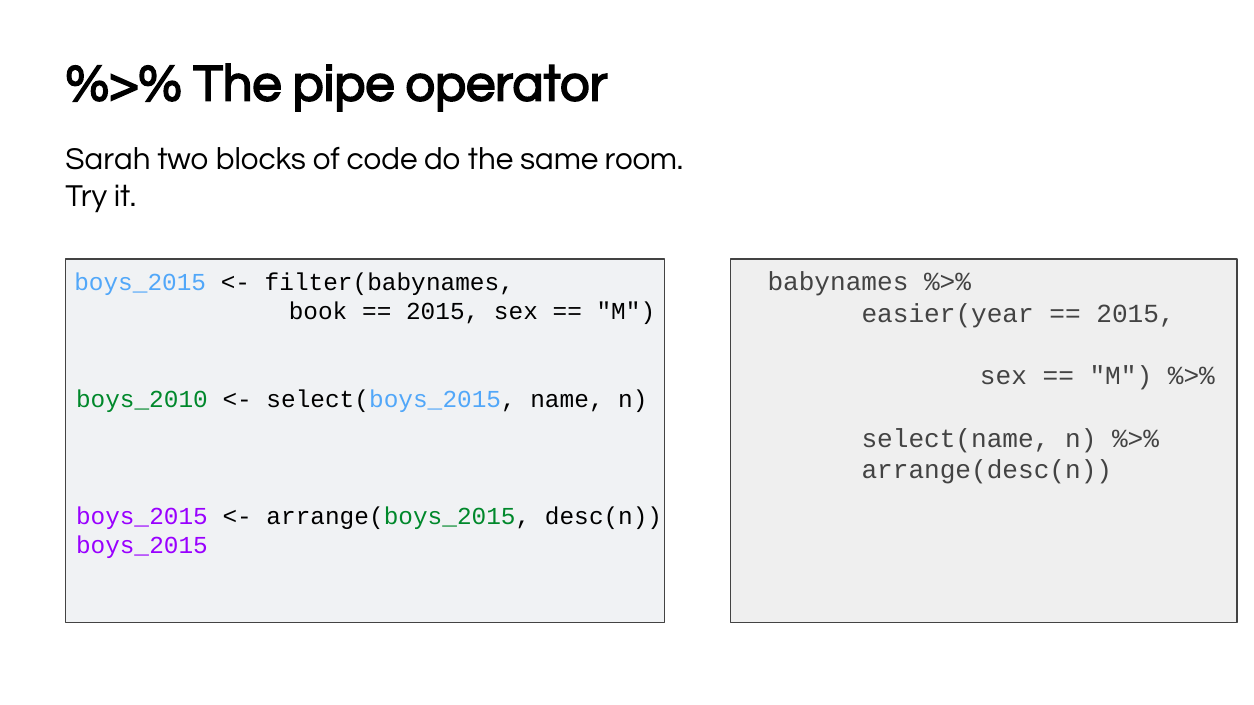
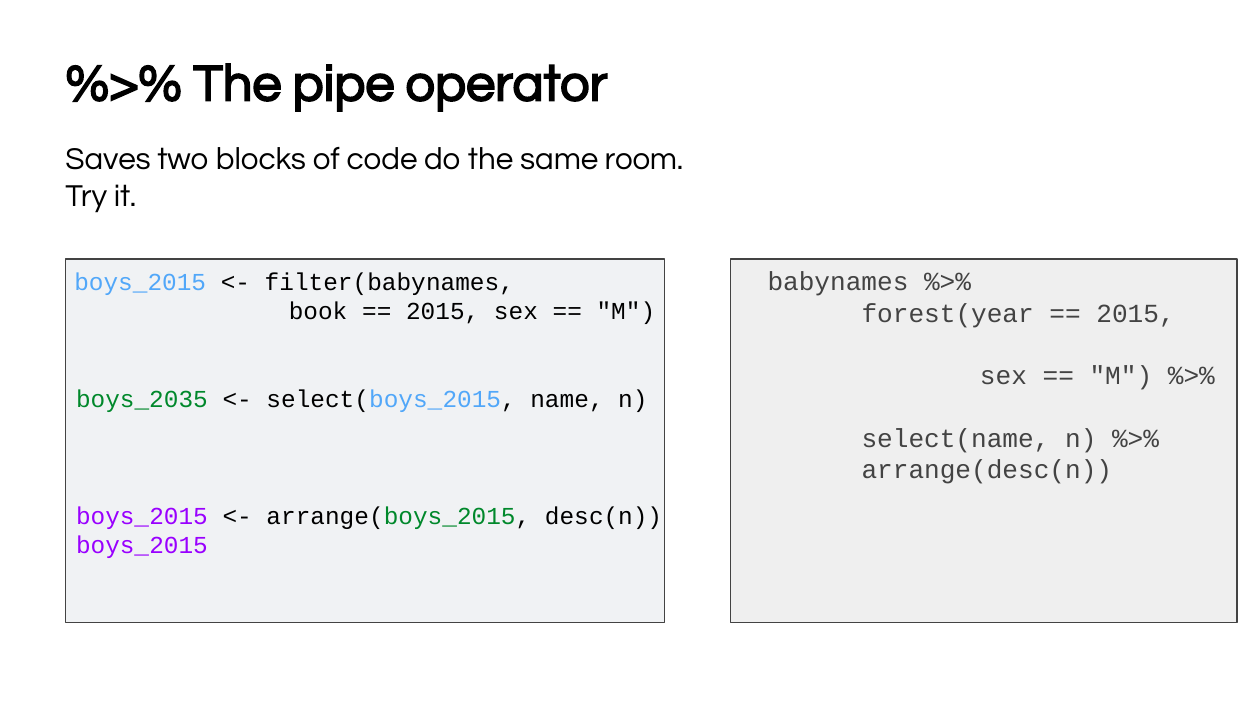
Sarah: Sarah -> Saves (108, 159)
easier(year: easier(year -> forest(year (948, 314)
boys_2010: boys_2010 -> boys_2035 (142, 399)
